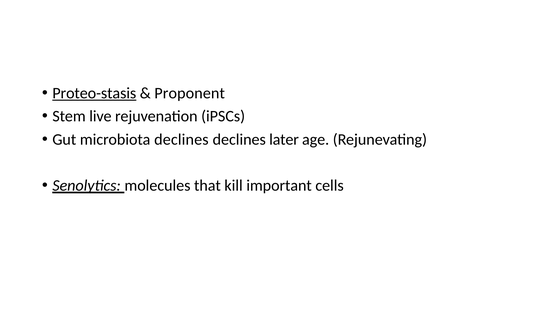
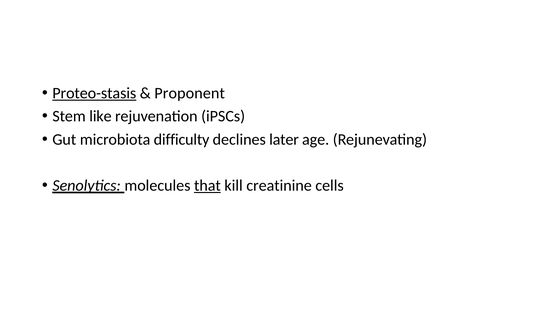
live: live -> like (100, 116)
microbiota declines: declines -> difficulty (182, 139)
that underline: none -> present (207, 186)
important: important -> creatinine (279, 186)
